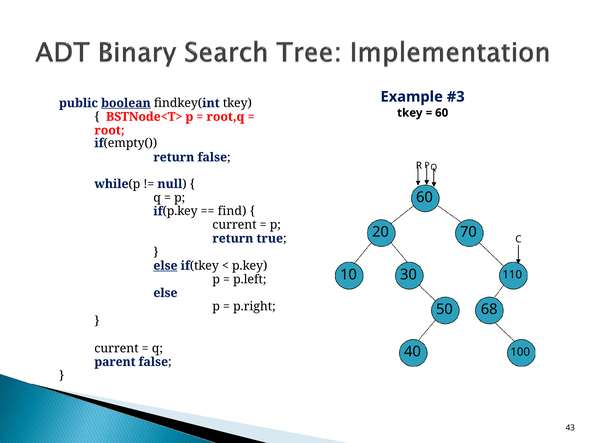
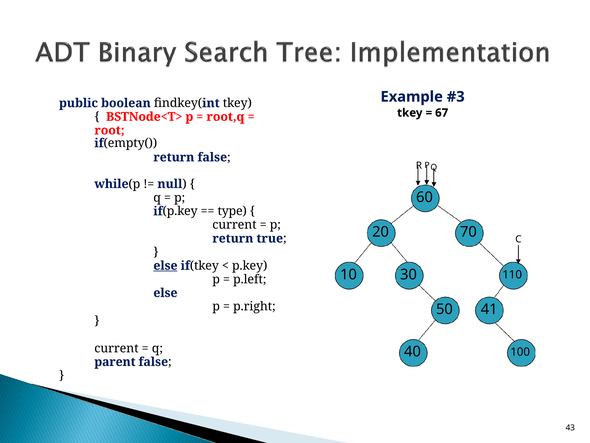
boolean underline: present -> none (126, 103)
60: 60 -> 67 (442, 113)
find: find -> type (232, 211)
68: 68 -> 41 (489, 309)
